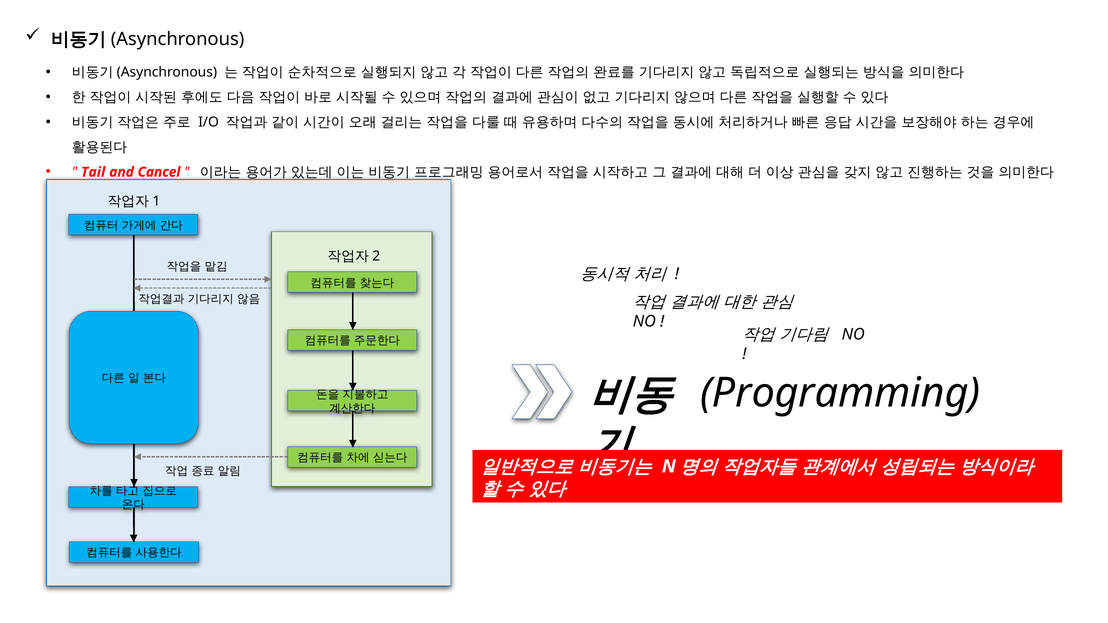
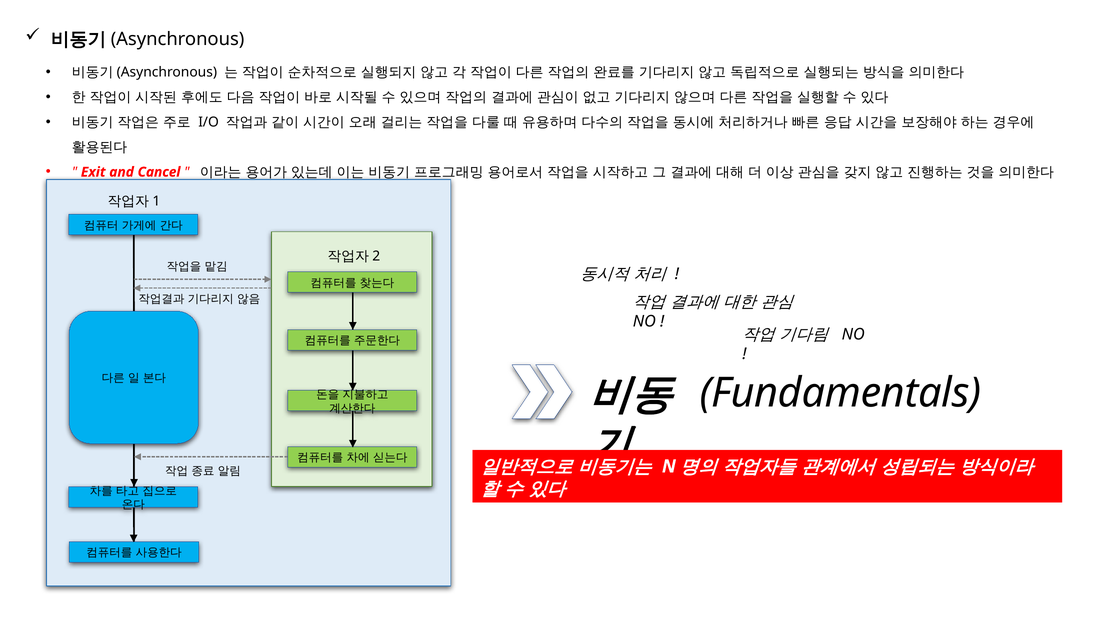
Tail: Tail -> Exit (93, 172)
Programming: Programming -> Fundamentals (840, 393)
